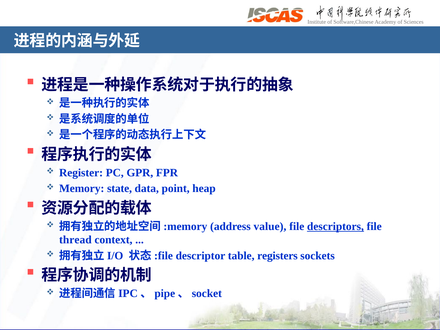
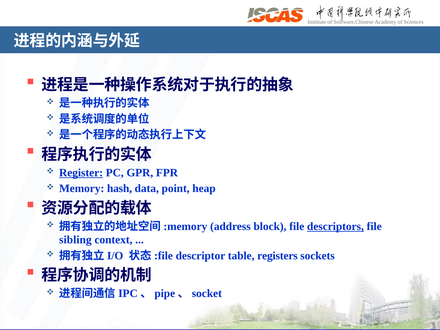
Register underline: none -> present (81, 173)
state: state -> hash (120, 188)
value: value -> block (270, 226)
thread: thread -> sibling (75, 240)
